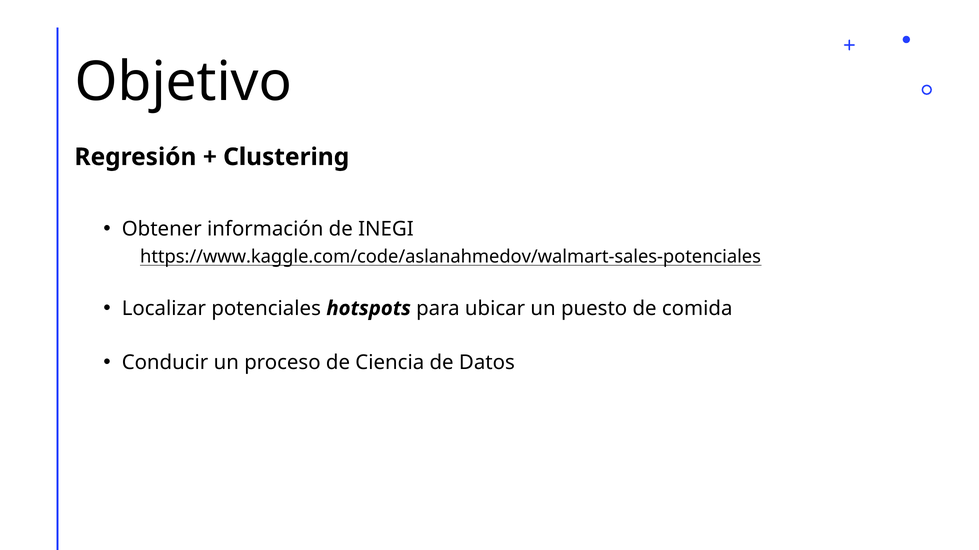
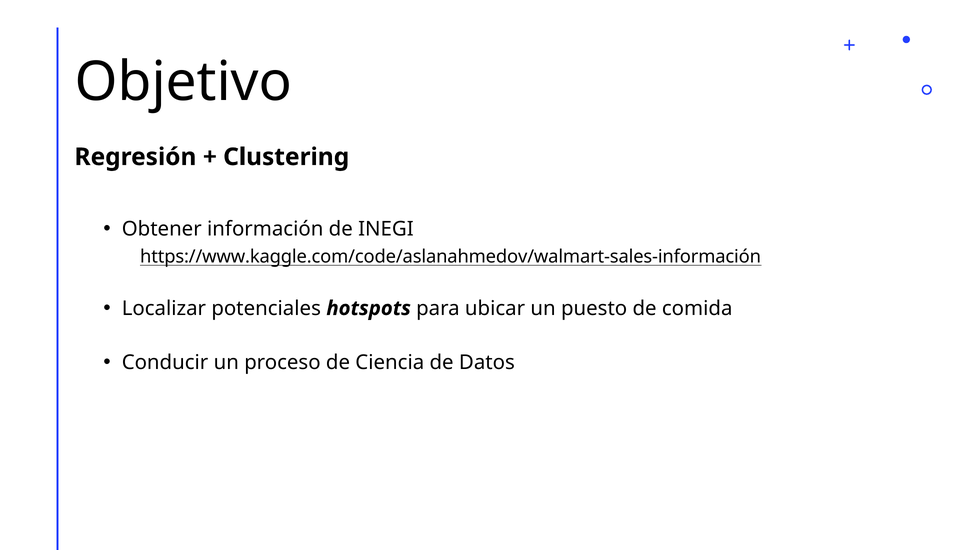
https://www.kaggle.com/code/aslanahmedov/walmart-sales-potenciales: https://www.kaggle.com/code/aslanahmedov/walmart-sales-potenciales -> https://www.kaggle.com/code/aslanahmedov/walmart-sales-información (451, 257)
